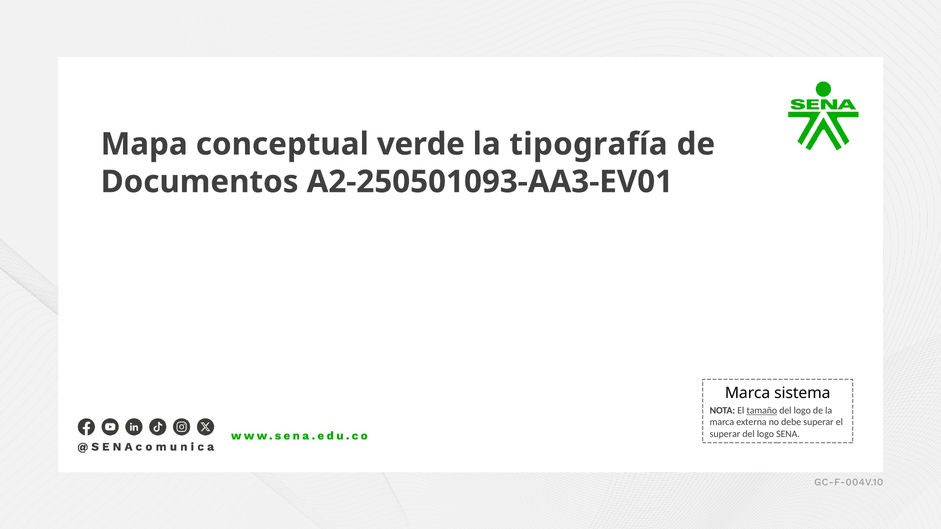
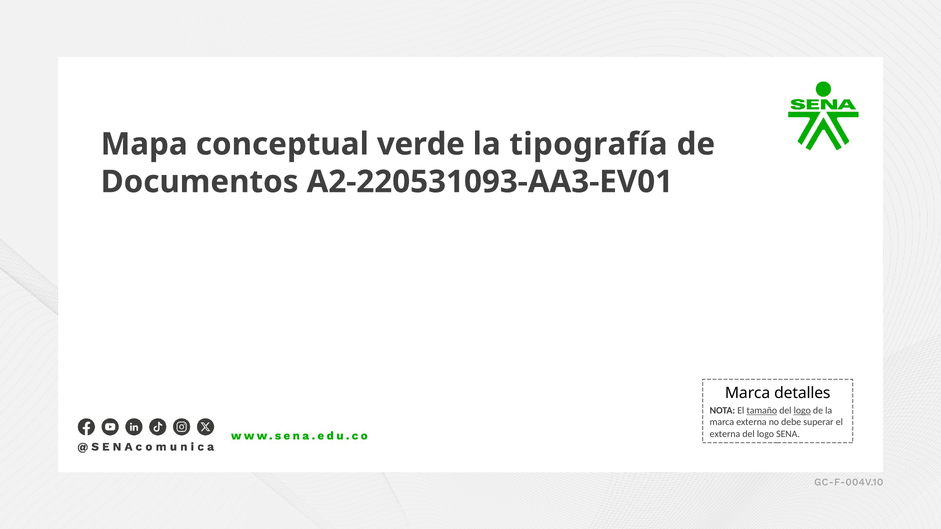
A2-250501093-AA3-EV01: A2-250501093-AA3-EV01 -> A2-220531093-AA3-EV01 (490, 182)
sistema: sistema -> detalles (802, 393)
logo underline: none -> present (802, 411)
superar: superar -> externa (725, 434)
